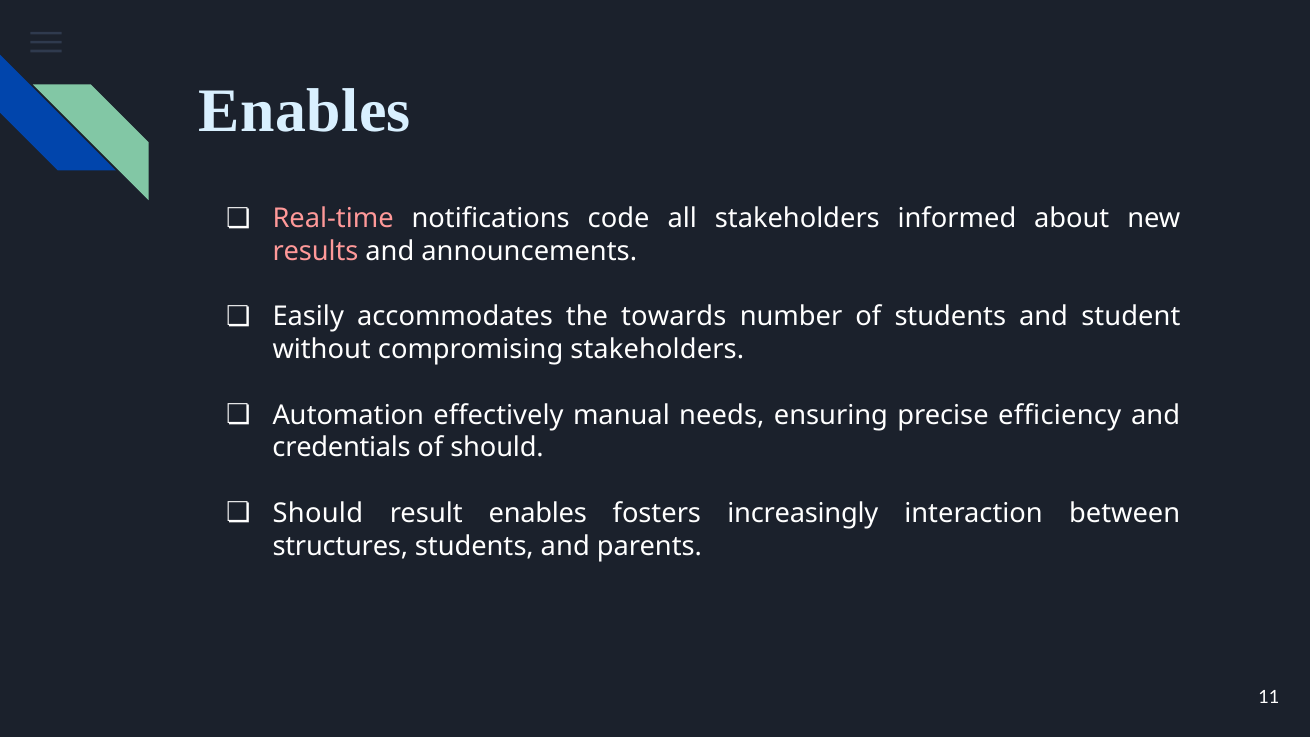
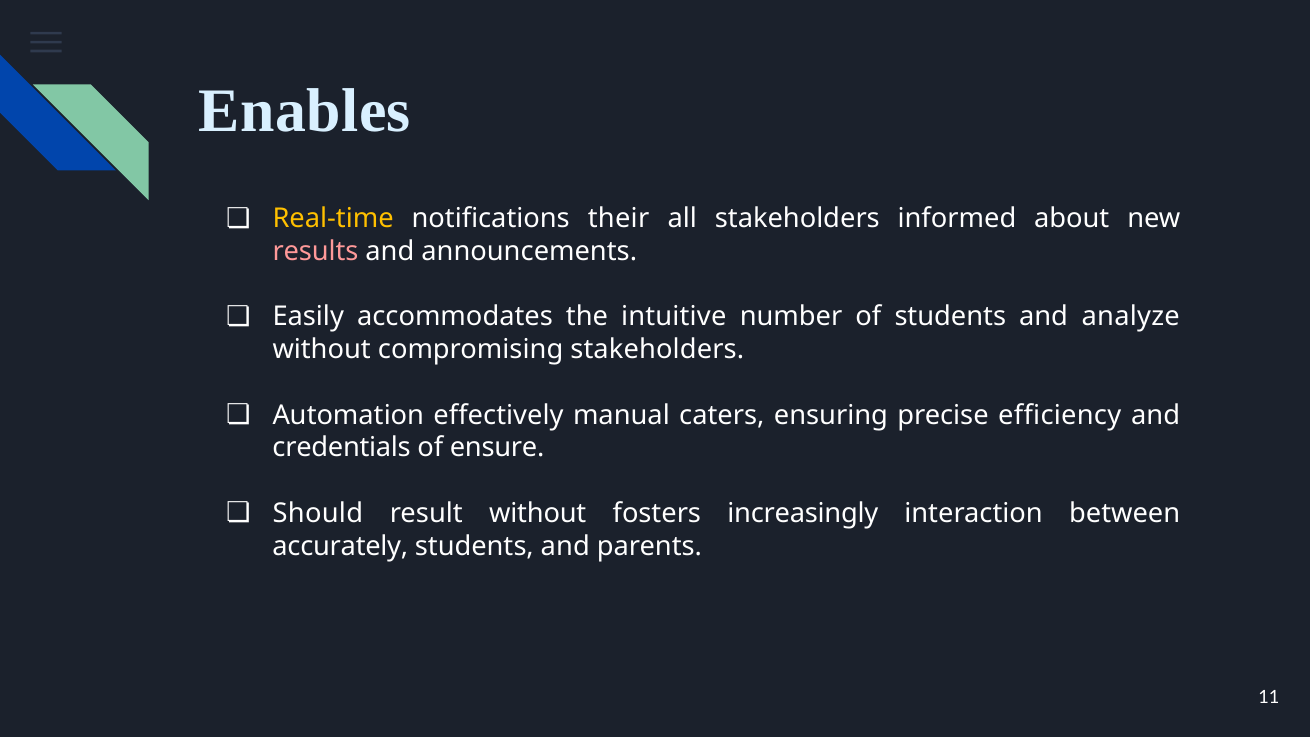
Real-time colour: pink -> yellow (333, 218)
code: code -> their (619, 218)
towards: towards -> intuitive (674, 317)
student: student -> analyze (1131, 317)
needs: needs -> caters (722, 415)
of should: should -> ensure (497, 448)
result enables: enables -> without (538, 513)
structures: structures -> accurately (340, 546)
